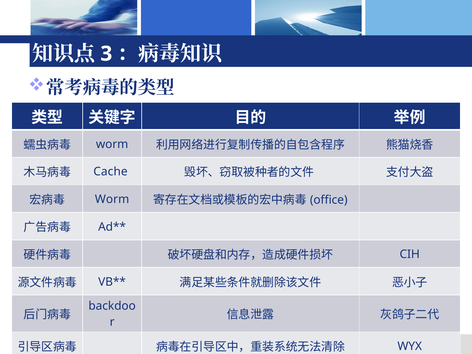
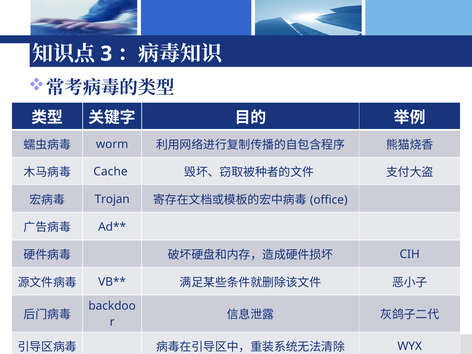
Worm: Worm -> Trojan (112, 199)
